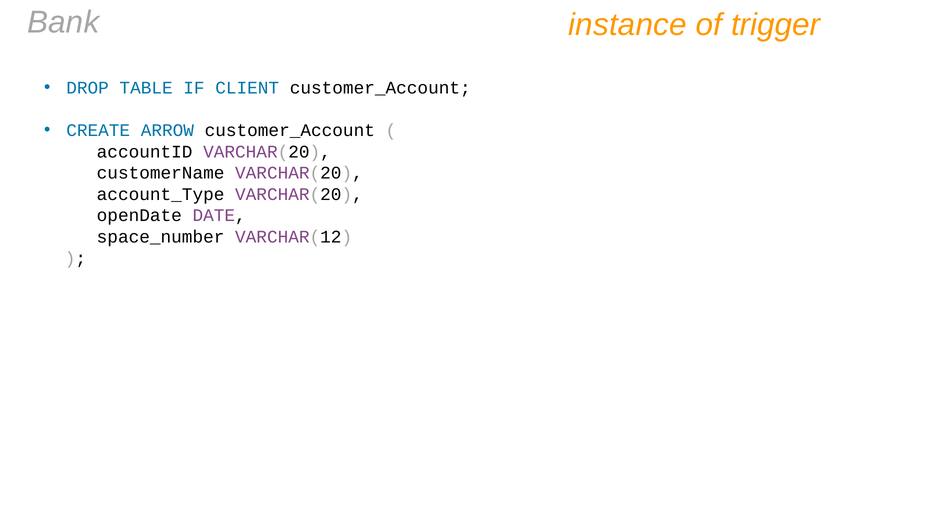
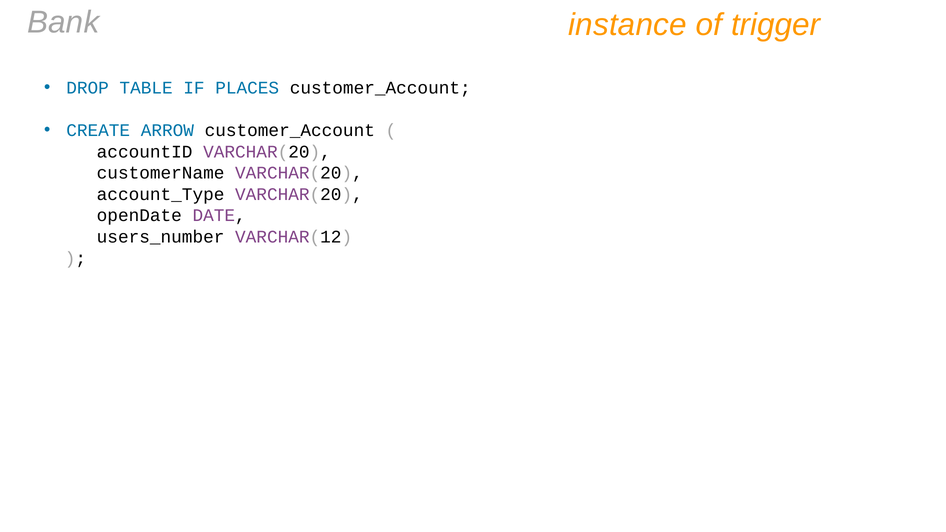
CLIENT: CLIENT -> PLACES (247, 88)
space_number: space_number -> users_number (161, 237)
